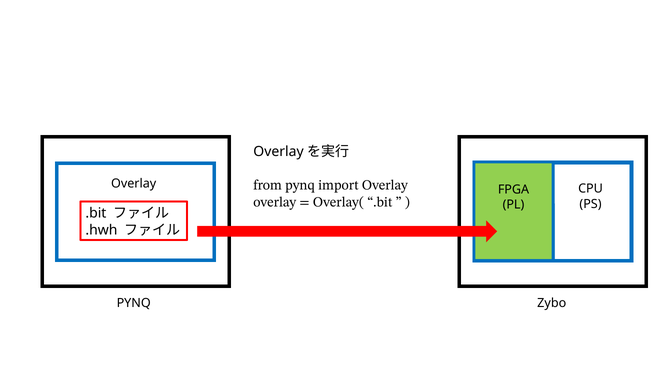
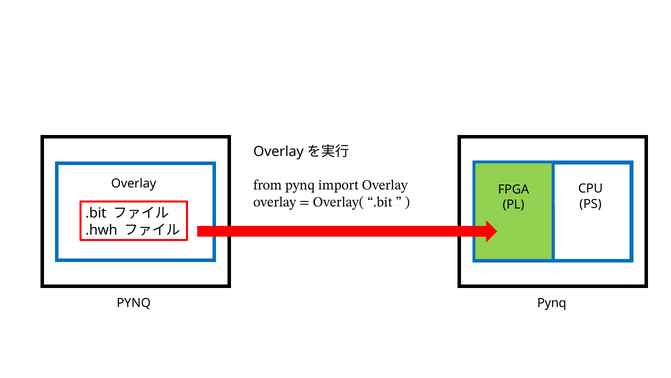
PYNQ Zybo: Zybo -> Pynq (552, 303)
